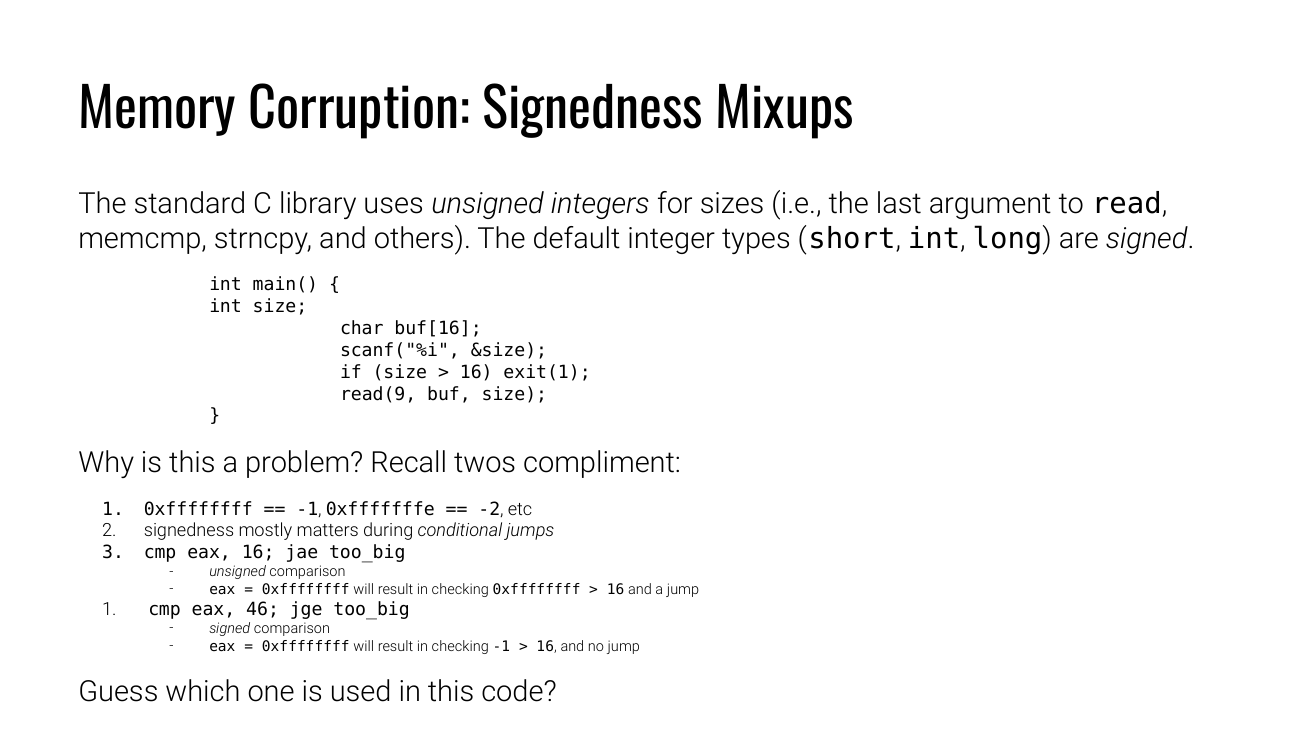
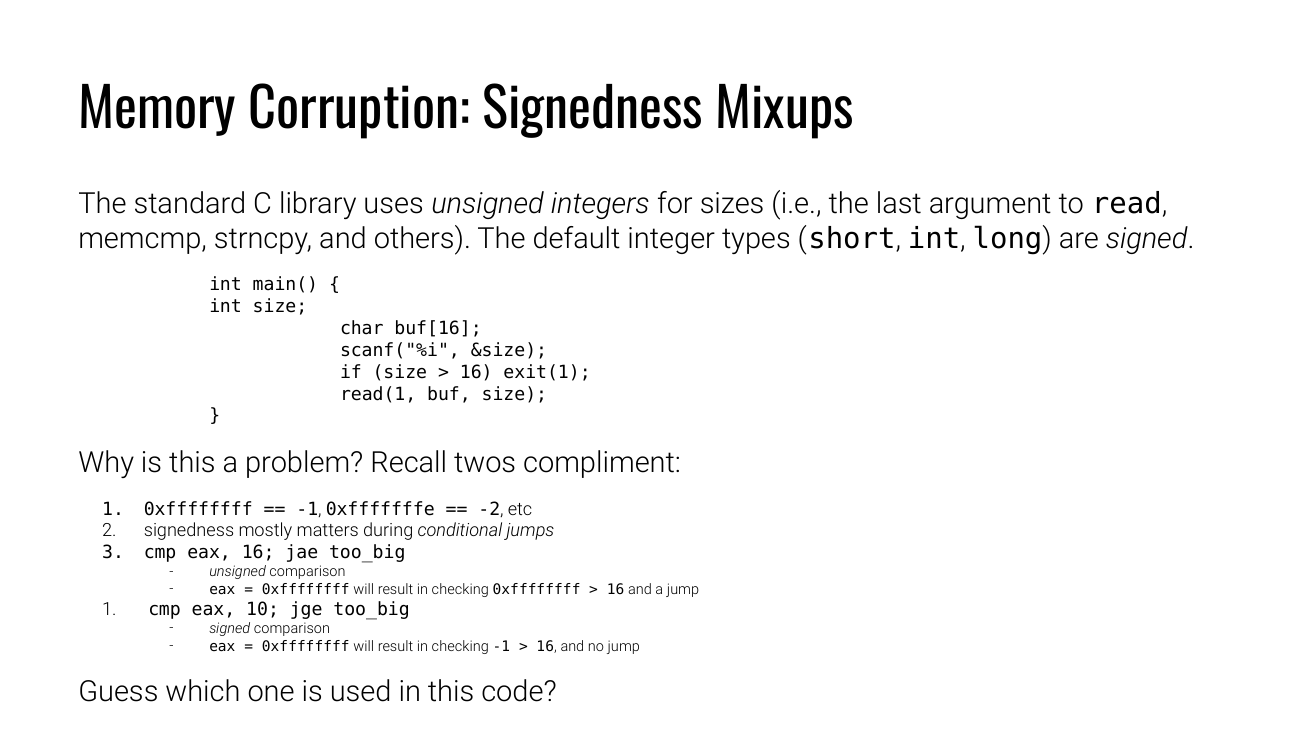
read(9: read(9 -> read(1 (378, 394)
46: 46 -> 10 (263, 609)
